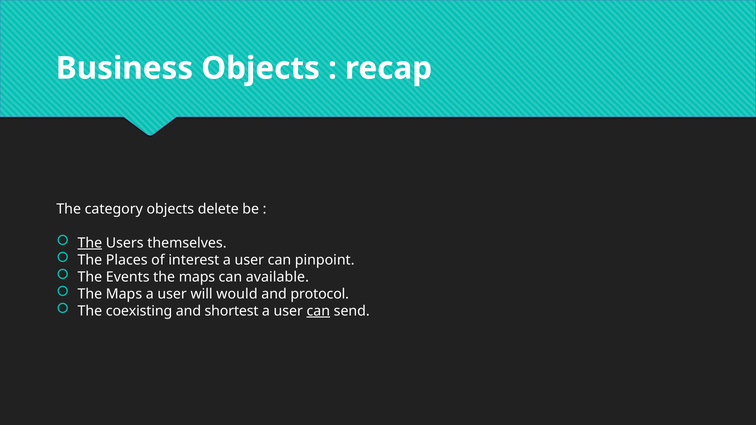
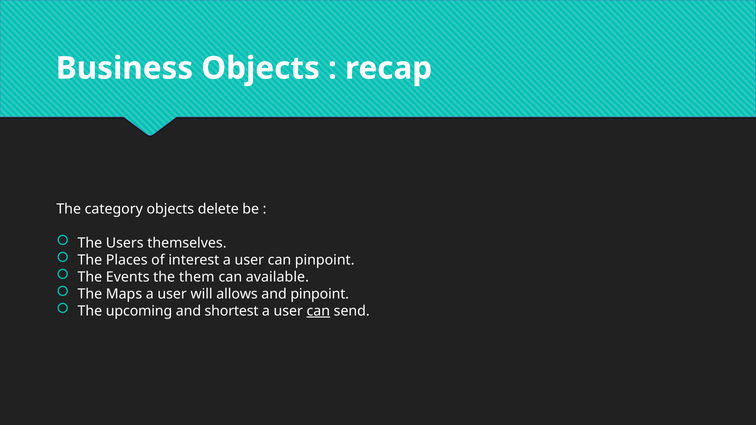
The underline: present -> none (90, 243)
Events the maps: maps -> them (197, 277)
would: would -> allows (237, 294)
and protocol: protocol -> pinpoint (320, 294)
coexisting: coexisting -> upcoming (139, 311)
